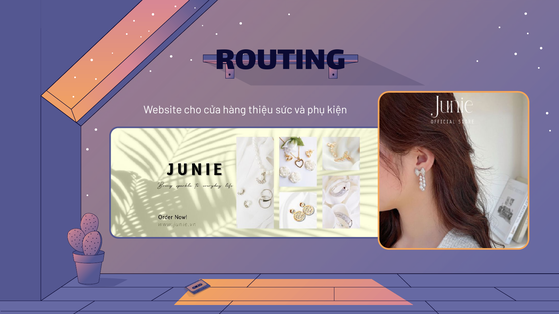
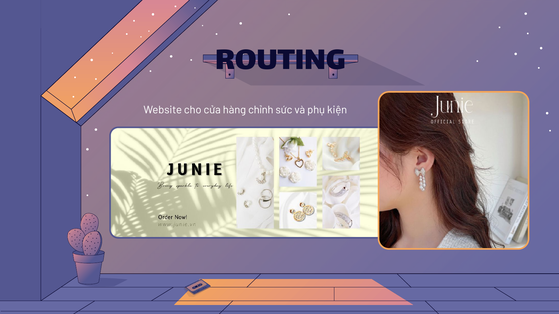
thiệu: thiệu -> chỉnh (261, 110)
